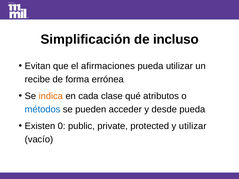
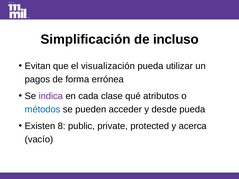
afirmaciones: afirmaciones -> visualización (108, 66)
recibe: recibe -> pagos (37, 79)
indica colour: orange -> purple (51, 96)
0: 0 -> 8 (62, 126)
y utilizar: utilizar -> acerca (193, 126)
